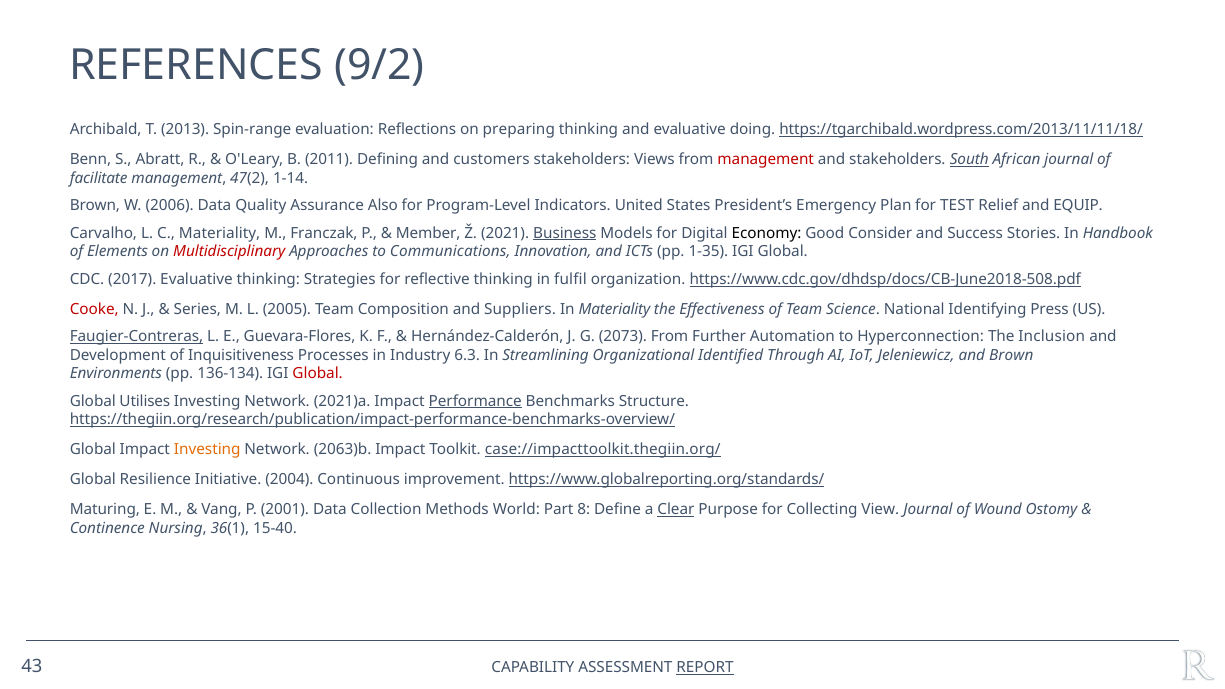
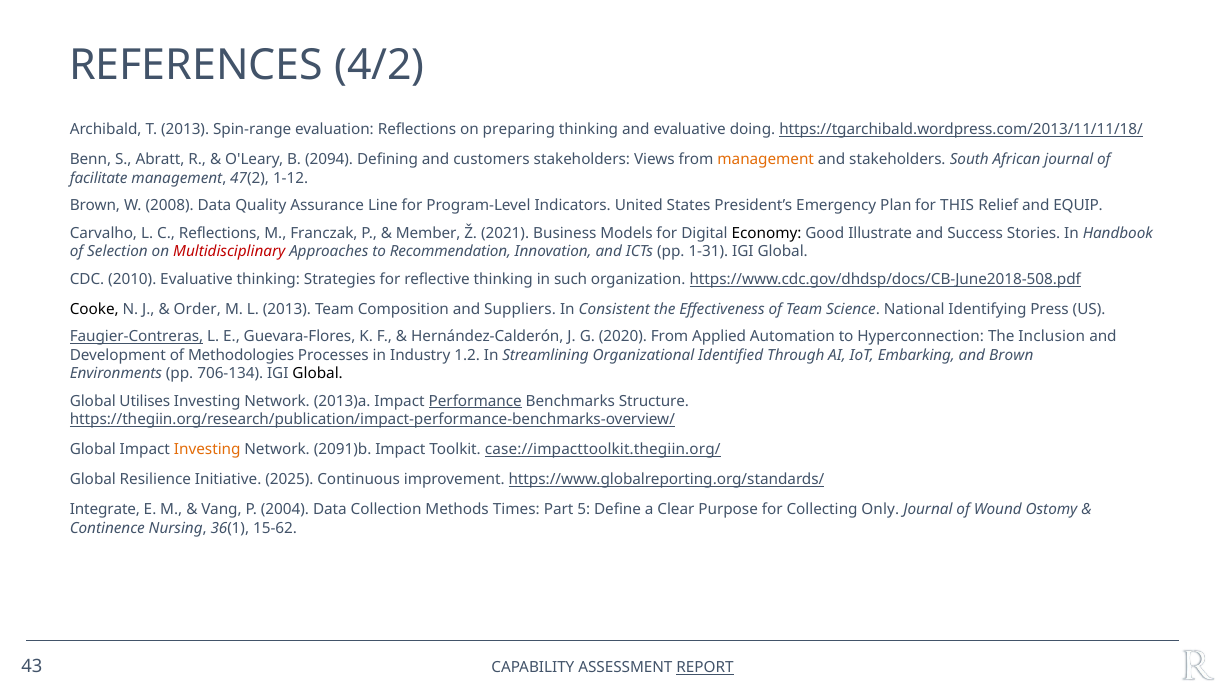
9/2: 9/2 -> 4/2 (379, 65)
2011: 2011 -> 2094 (329, 160)
management colour: red -> orange (766, 160)
South underline: present -> none (969, 160)
1-14: 1-14 -> 1-12 (291, 178)
2006: 2006 -> 2008 (170, 206)
Also: Also -> Line (383, 206)
TEST: TEST -> THIS (957, 206)
C Materiality: Materiality -> Reflections (220, 233)
Business underline: present -> none (565, 233)
Consider: Consider -> Illustrate (880, 233)
Elements: Elements -> Selection (117, 252)
Communications: Communications -> Recommendation (450, 252)
1-35: 1-35 -> 1-31 (708, 252)
2017: 2017 -> 2010 (132, 279)
fulfil: fulfil -> such (571, 279)
Cooke colour: red -> black (94, 309)
Series: Series -> Order (197, 309)
L 2005: 2005 -> 2013 (287, 309)
In Materiality: Materiality -> Consistent (614, 309)
2073: 2073 -> 2020 (623, 337)
Further: Further -> Applied (719, 337)
Inquisitiveness: Inquisitiveness -> Methodologies (241, 355)
6.3: 6.3 -> 1.2 (467, 355)
Jeleniewicz: Jeleniewicz -> Embarking (916, 355)
136-134: 136-134 -> 706-134 (230, 374)
Global colour: red -> black (318, 374)
2021)a: 2021)a -> 2013)a (342, 401)
2063)b: 2063)b -> 2091)b (343, 450)
2004: 2004 -> 2025 (289, 480)
Maturing: Maturing -> Integrate (105, 510)
2001: 2001 -> 2004 (285, 510)
World: World -> Times (516, 510)
8: 8 -> 5 (584, 510)
Clear underline: present -> none (676, 510)
View: View -> Only (880, 510)
15-40: 15-40 -> 15-62 (275, 528)
